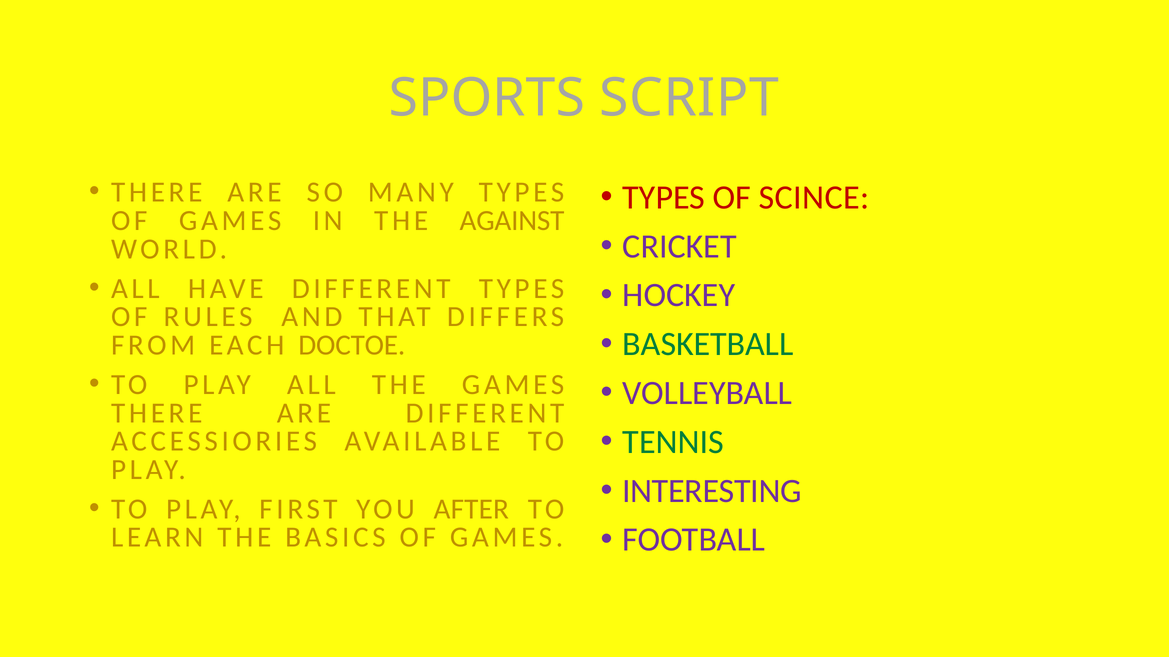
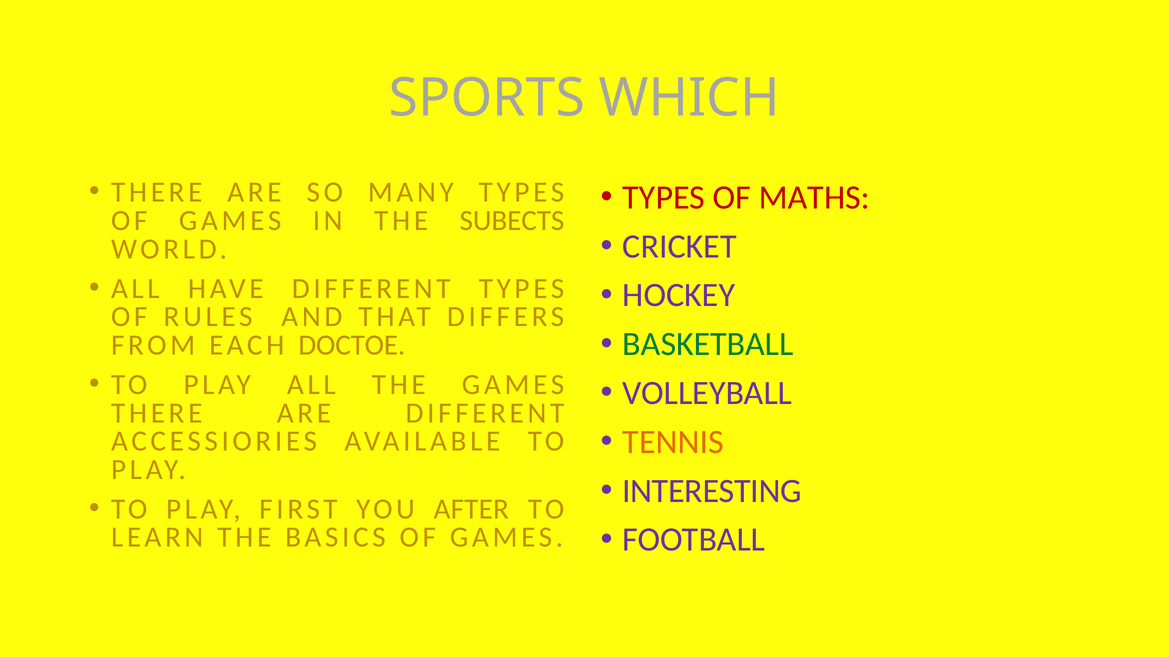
SCRIPT: SCRIPT -> WHICH (689, 98)
SCINCE: SCINCE -> MATHS (814, 198)
AGAINST: AGAINST -> SUBECTS (512, 221)
TENNIS colour: green -> orange (673, 442)
